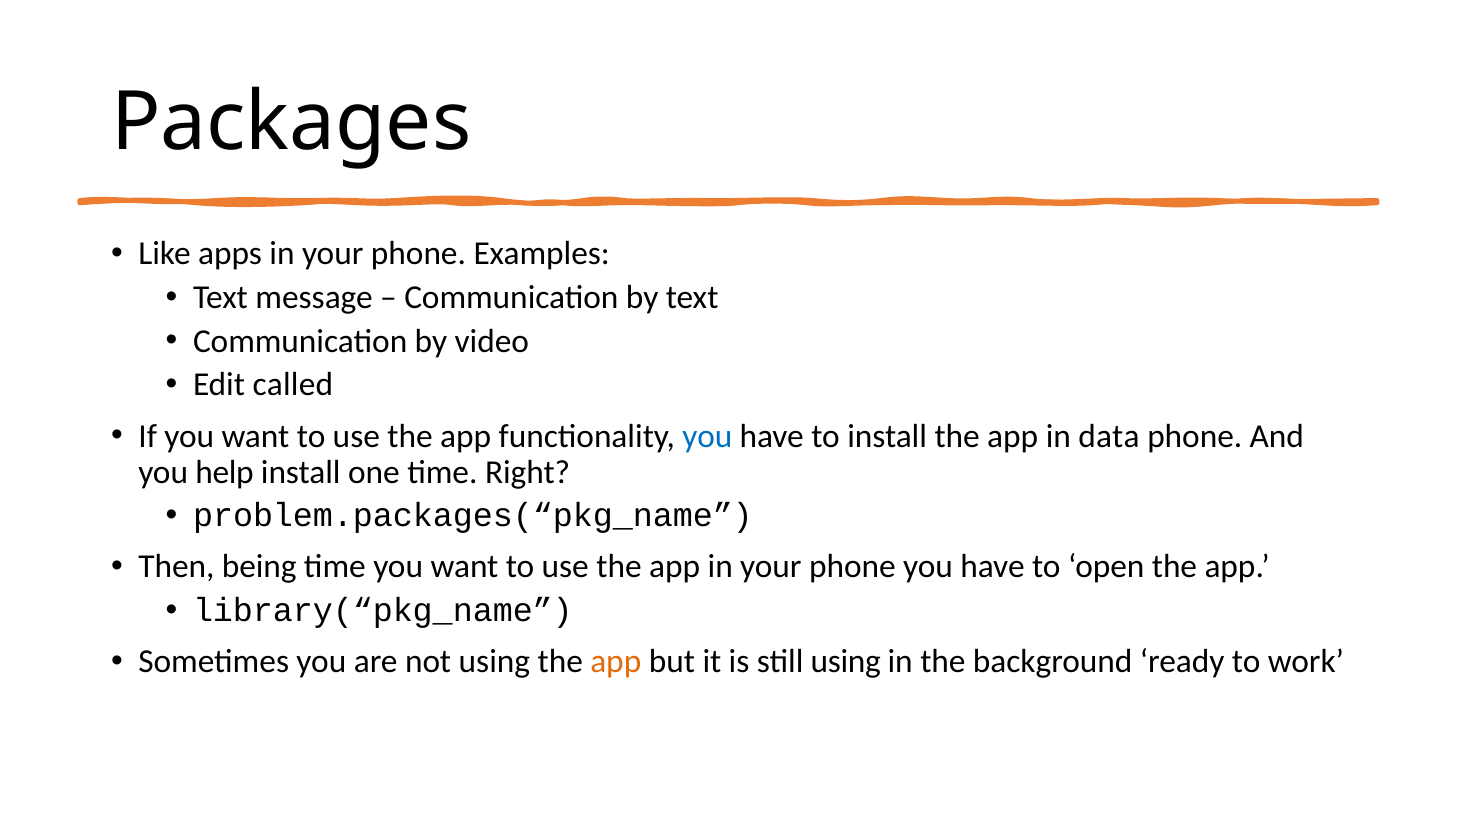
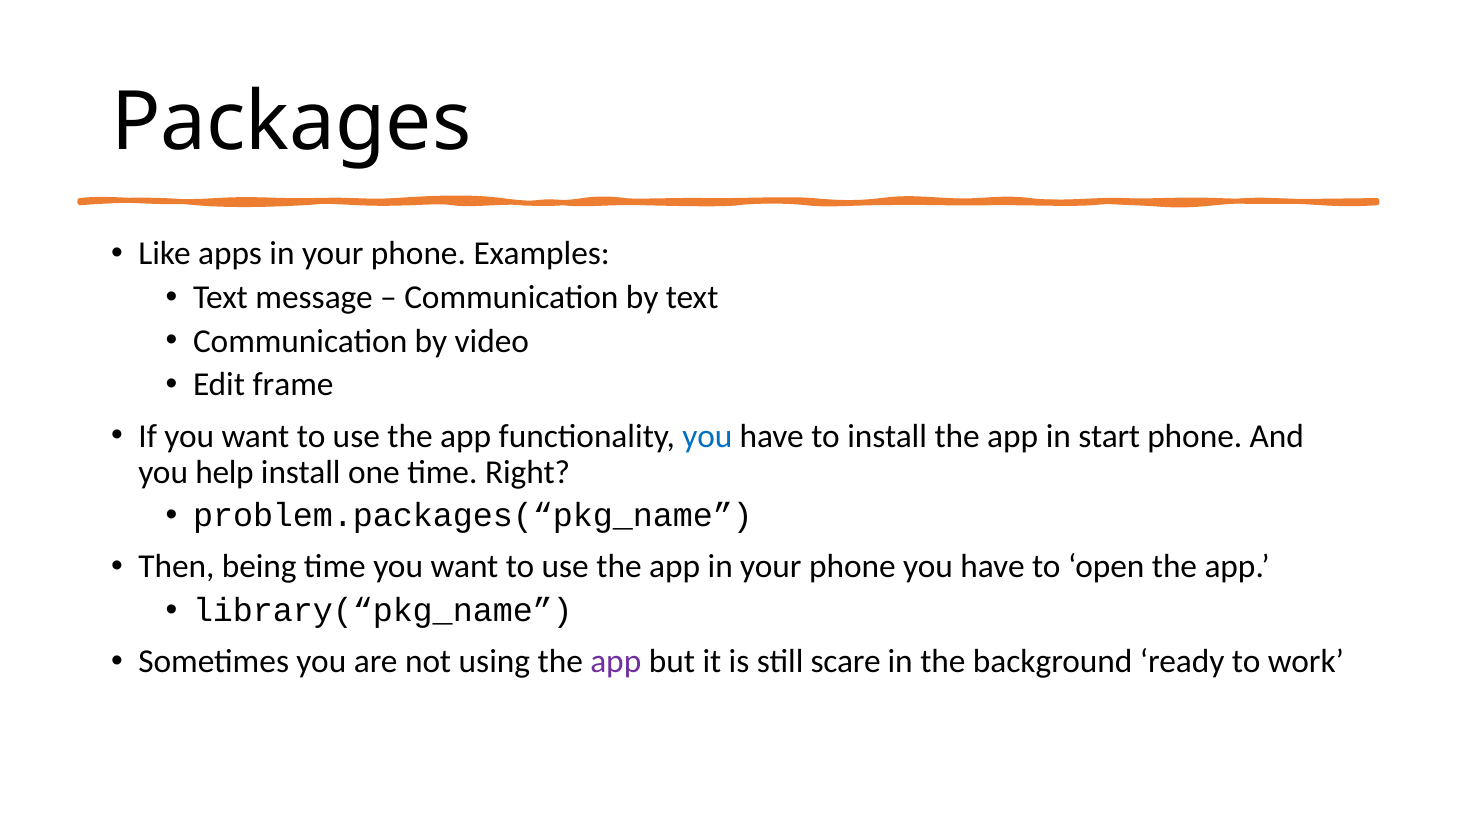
called: called -> frame (293, 385)
data: data -> start (1109, 436)
app colour: orange -> purple (616, 661)
still using: using -> scare (846, 661)
